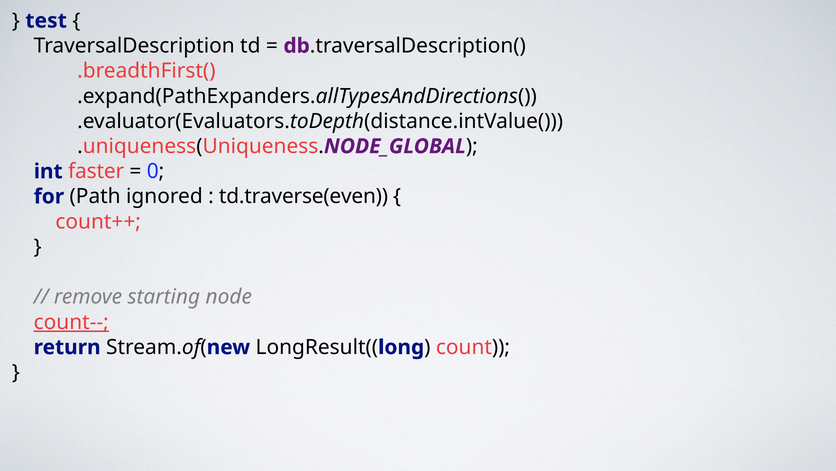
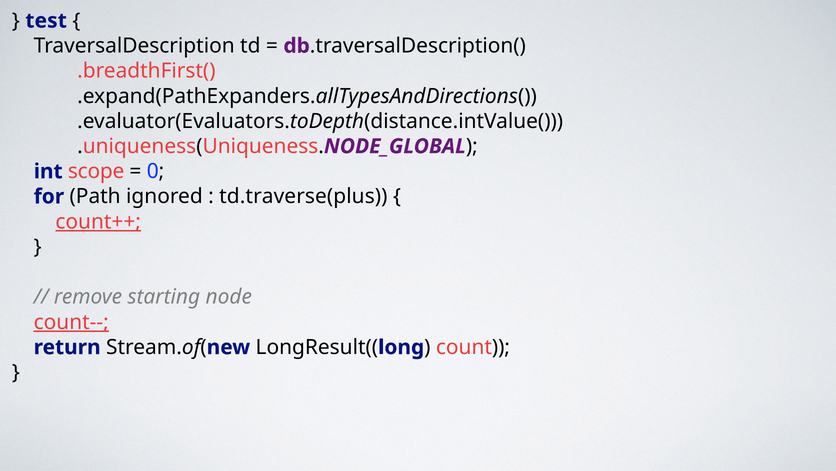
faster: faster -> scope (96, 171)
td.traverse(even: td.traverse(even -> td.traverse(plus (303, 196)
count++ underline: none -> present (98, 221)
